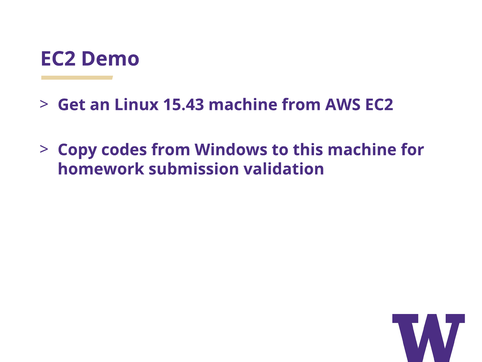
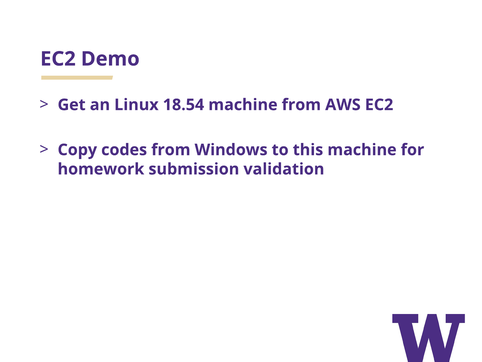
15.43: 15.43 -> 18.54 (183, 105)
